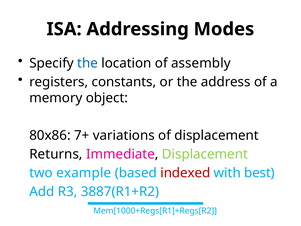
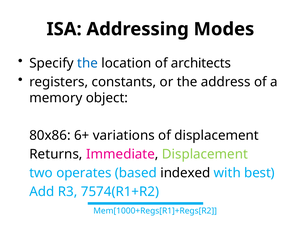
assembly: assembly -> architects (201, 63)
7+: 7+ -> 6+ (82, 135)
example: example -> operates (84, 173)
indexed colour: red -> black (185, 173)
3887(R1+R2: 3887(R1+R2 -> 7574(R1+R2 (120, 192)
